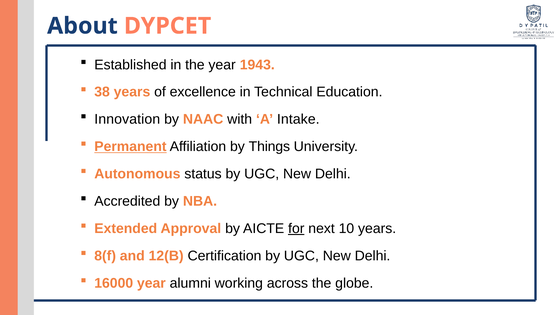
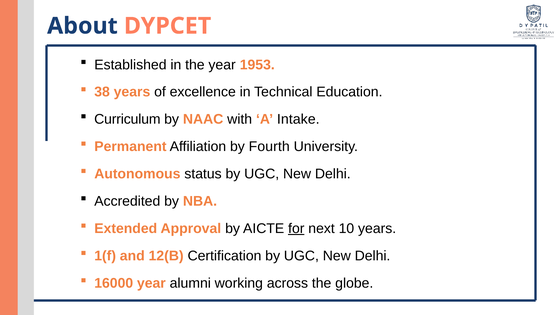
1943: 1943 -> 1953 (257, 65)
Innovation: Innovation -> Curriculum (127, 119)
Permanent underline: present -> none (130, 147)
Things: Things -> Fourth (269, 147)
8(f: 8(f -> 1(f (105, 256)
